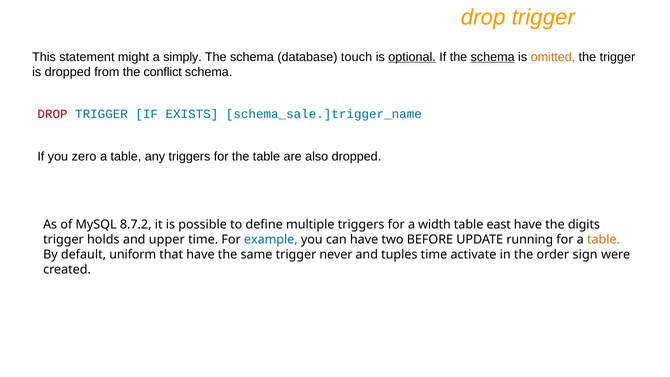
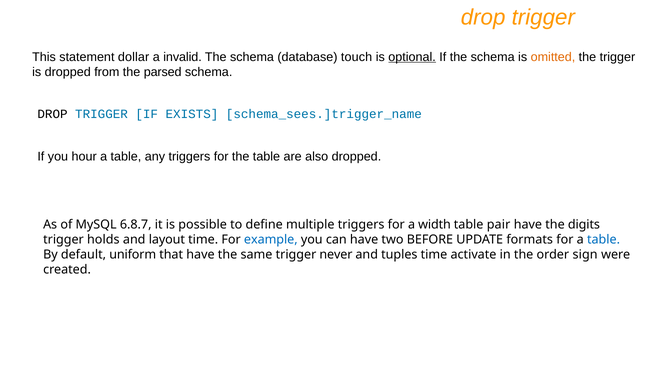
might: might -> dollar (134, 57)
simply: simply -> invalid (183, 57)
schema underline: present -> none (493, 57)
conflict: conflict -> parsed (163, 72)
DROP colour: red -> black (53, 114)
schema_sale.]trigger_name: schema_sale.]trigger_name -> schema_sees.]trigger_name (324, 114)
zero: zero -> hour (84, 156)
8.7.2: 8.7.2 -> 6.8.7 (136, 224)
east: east -> pair (499, 224)
upper: upper -> layout (167, 240)
running: running -> formats (530, 240)
table colour: orange -> blue (604, 240)
